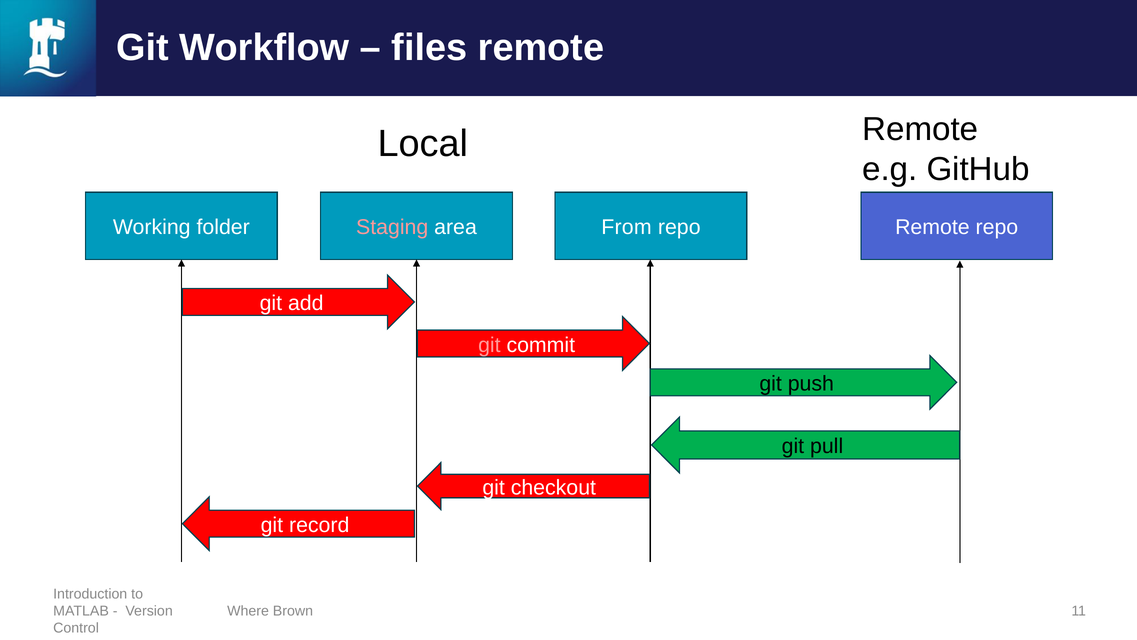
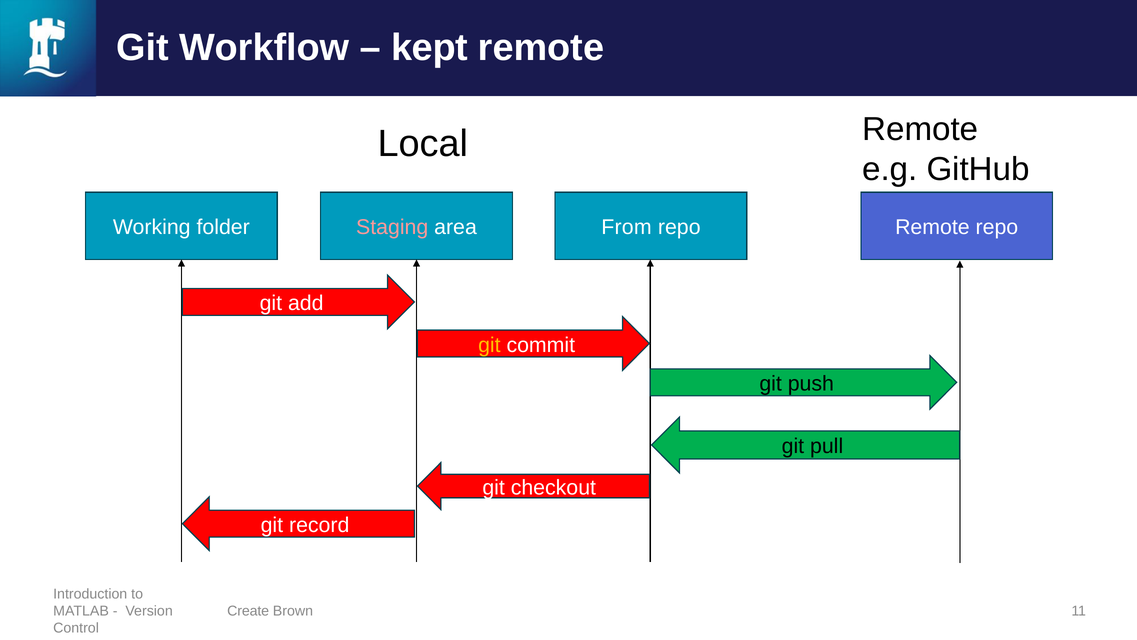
files: files -> kept (430, 48)
git colour: pink -> yellow (489, 345)
Where: Where -> Create (248, 611)
